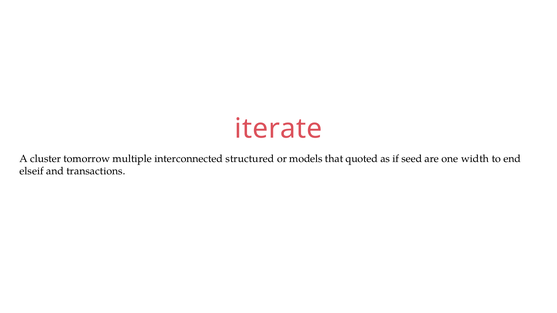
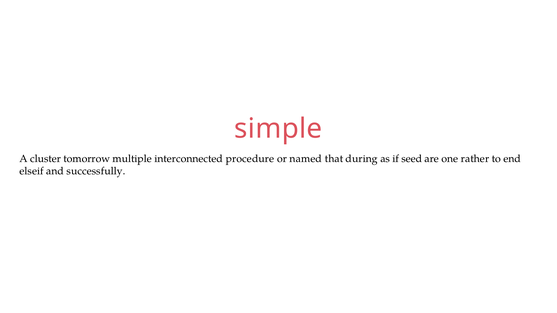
iterate: iterate -> simple (278, 129)
structured: structured -> procedure (250, 159)
models: models -> named (306, 159)
quoted: quoted -> during (362, 159)
width: width -> rather (475, 159)
transactions: transactions -> successfully (96, 171)
